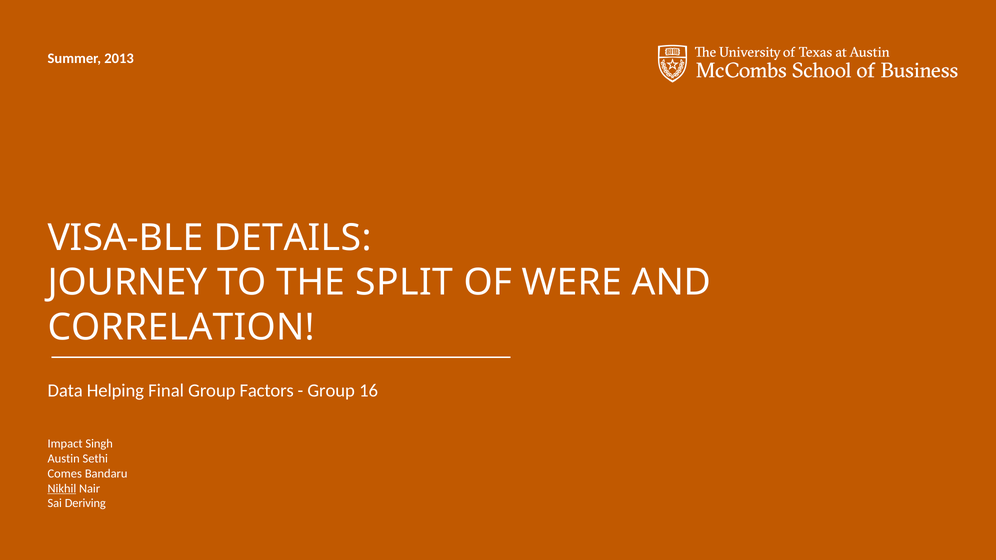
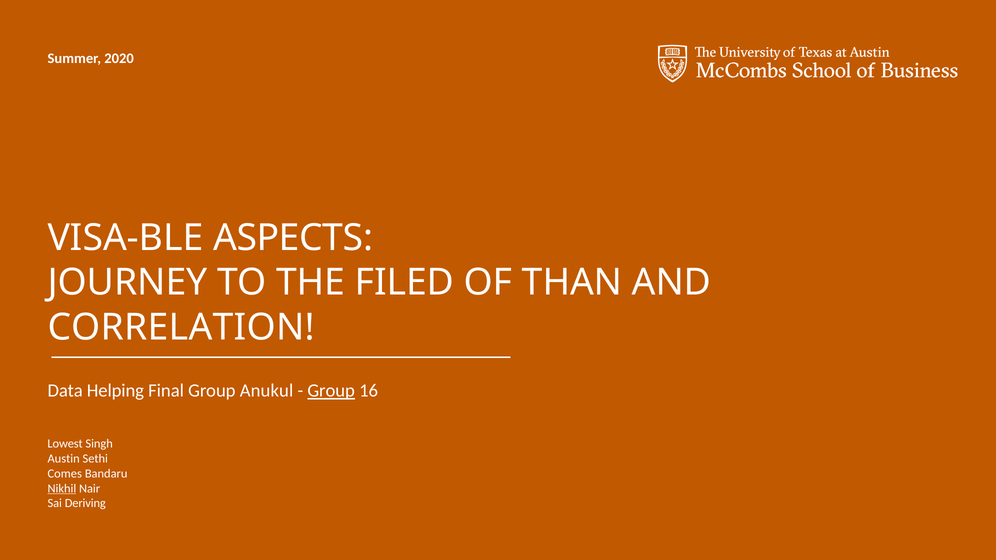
2013: 2013 -> 2020 (119, 58)
DETAILS: DETAILS -> ASPECTS (293, 238)
SPLIT: SPLIT -> FILED (405, 283)
WERE: WERE -> THAN (572, 283)
Factors: Factors -> Anukul (267, 391)
Group underline: none -> present (331, 391)
Impact: Impact -> Lowest (65, 444)
